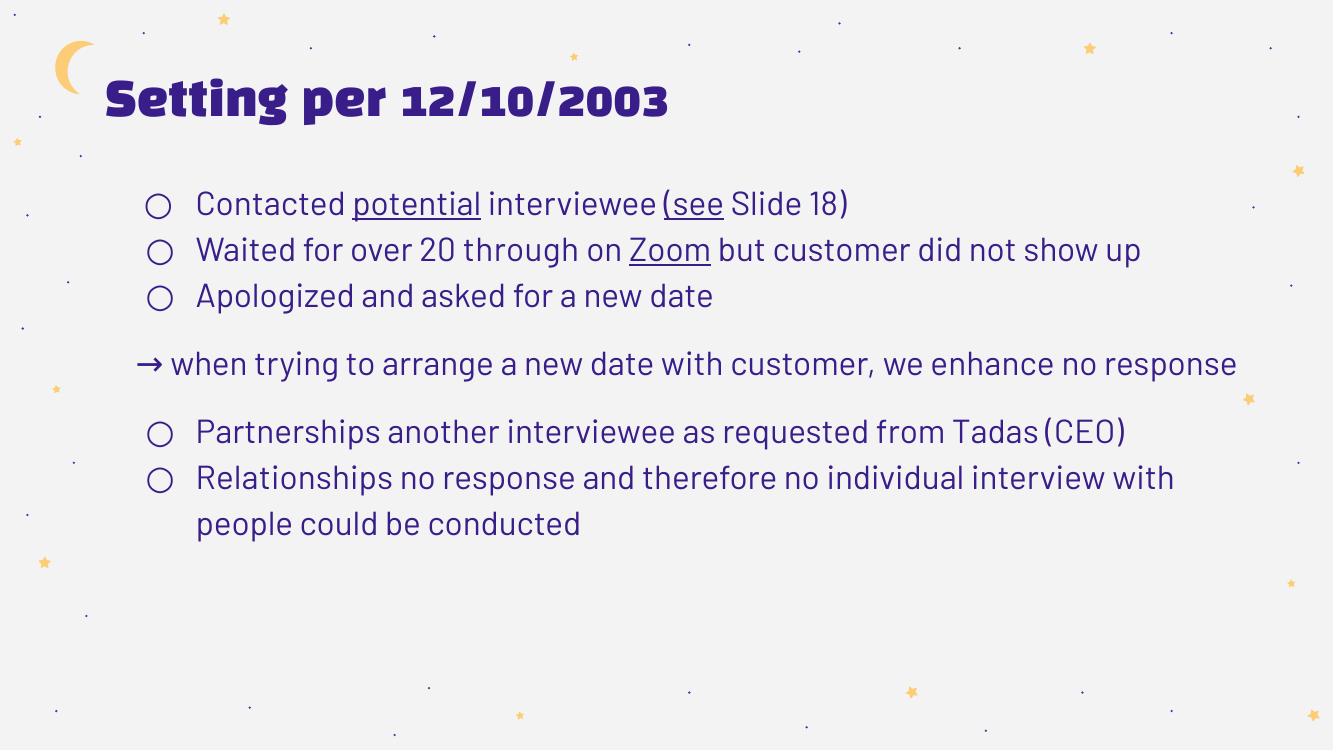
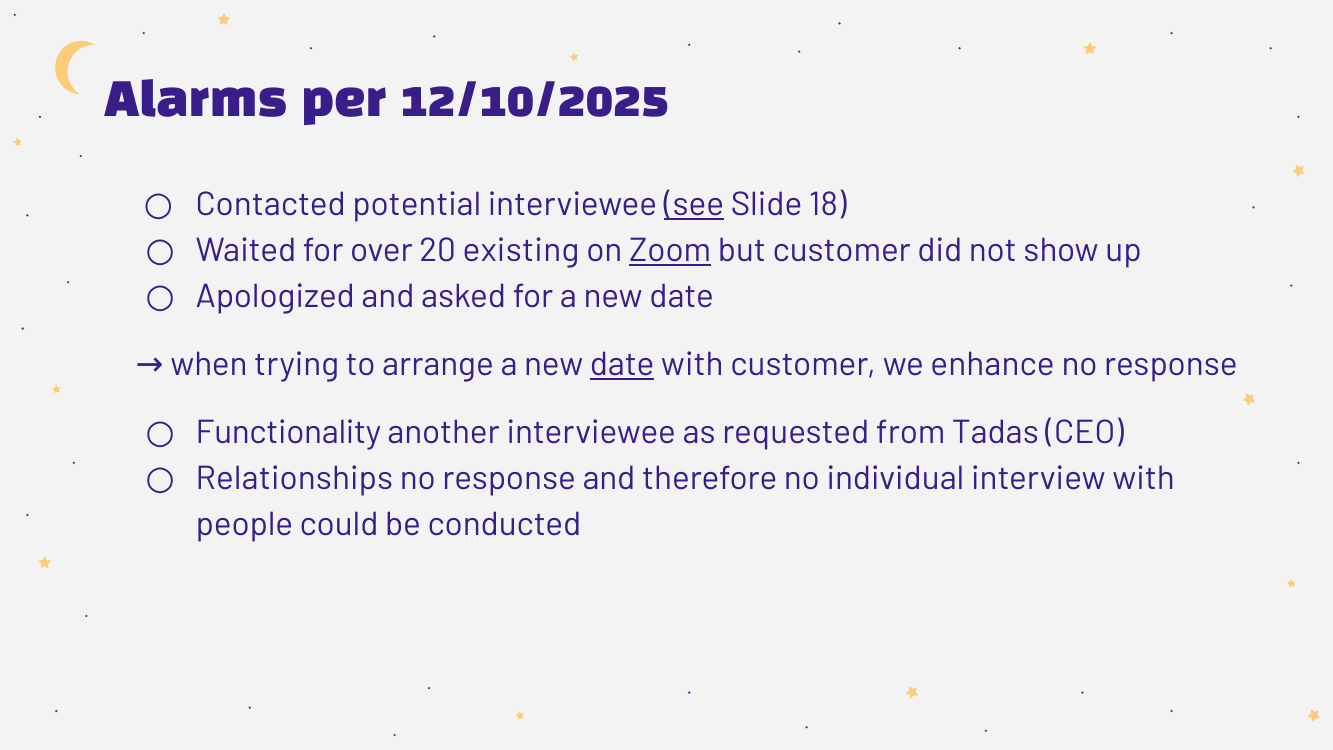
Setting: Setting -> Alarms (196, 102)
12/10/2003: 12/10/2003 -> 12/10/2025 (534, 102)
potential underline: present -> none (417, 205)
through: through -> existing (521, 251)
date underline: none -> present (622, 365)
Partnerships: Partnerships -> Functionality (288, 433)
